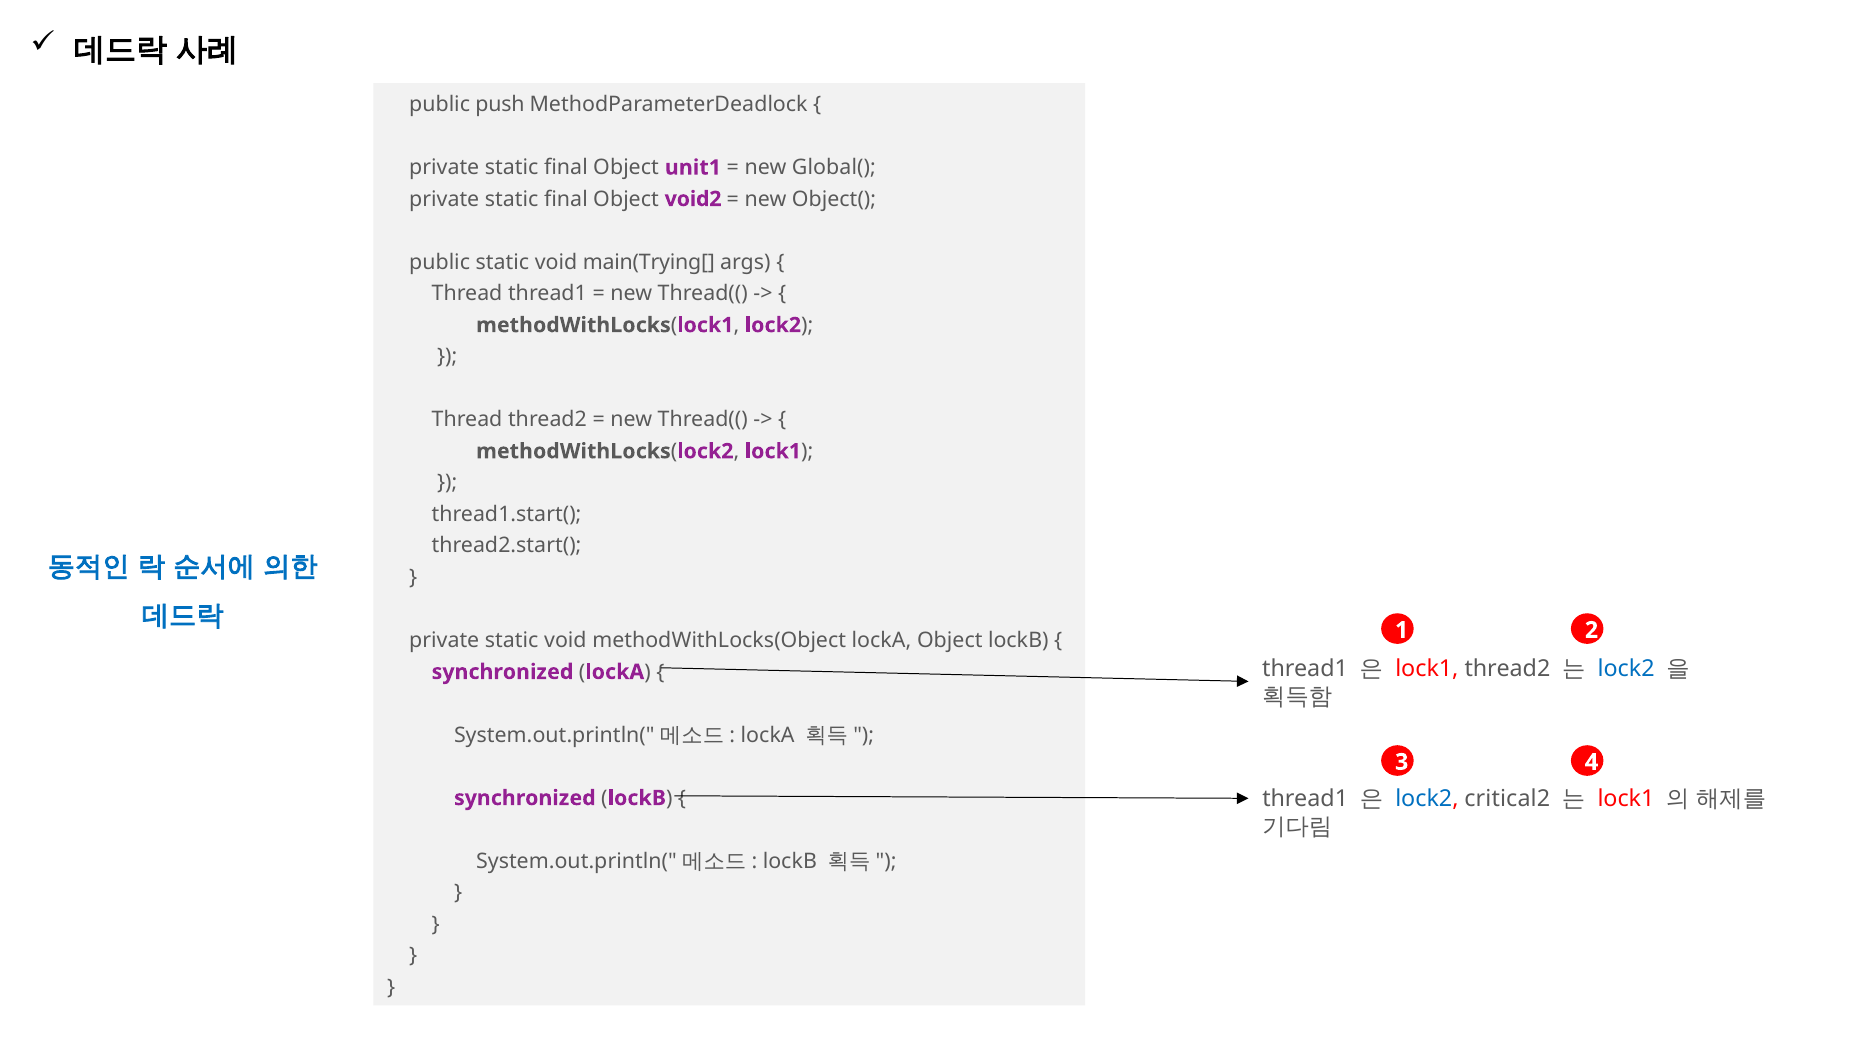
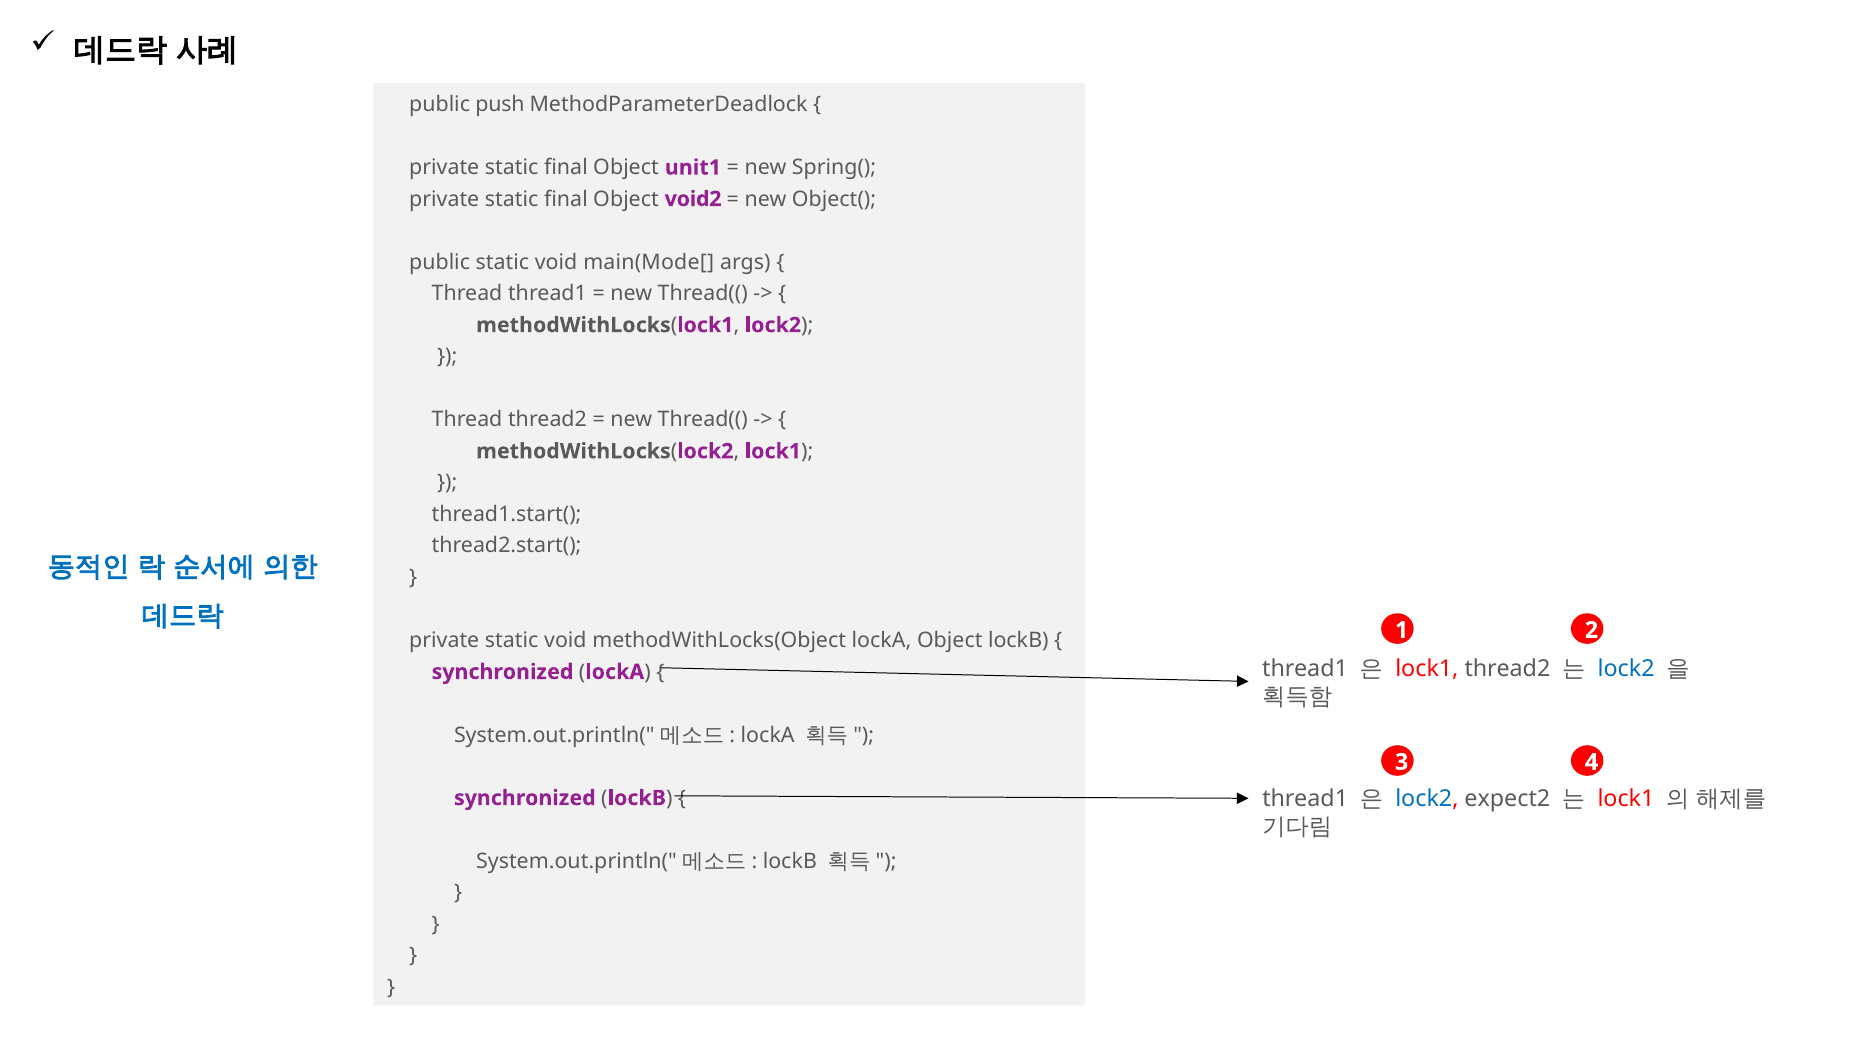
Global(: Global( -> Spring( (834, 167)
main(Trying[: main(Trying[ -> main(Mode[ (649, 262)
critical2: critical2 -> expect2 (1507, 798)
